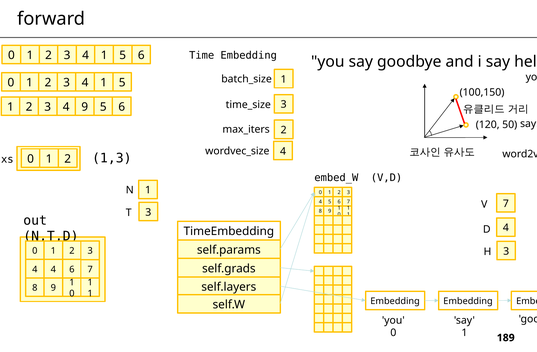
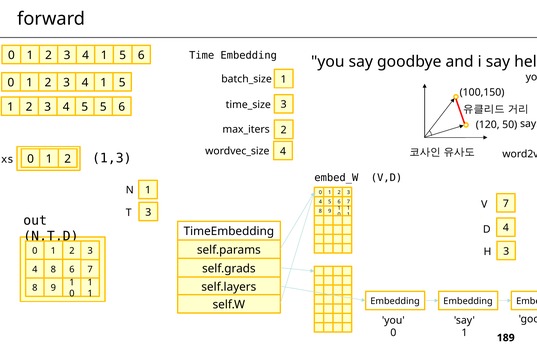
9: 9 -> 5 (85, 107)
4 4: 4 -> 8 (53, 270)
